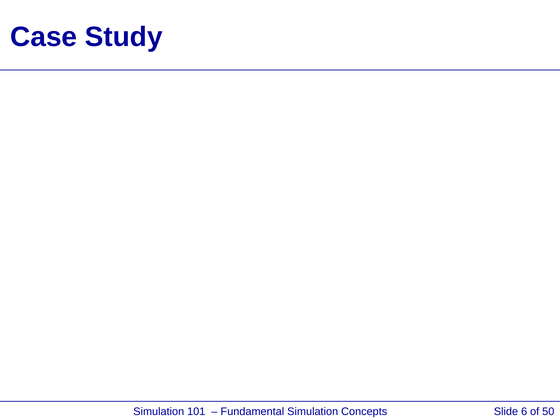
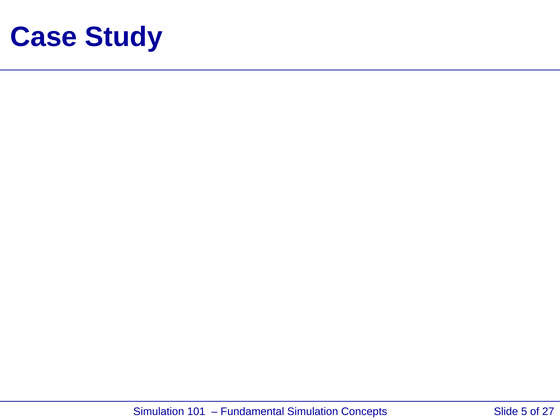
6: 6 -> 5 (524, 411)
50: 50 -> 27 (548, 411)
